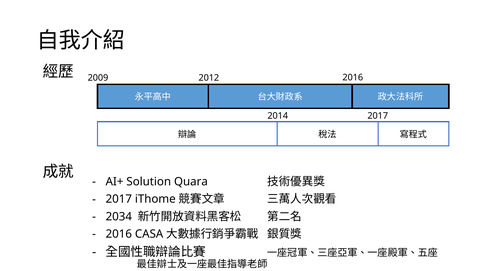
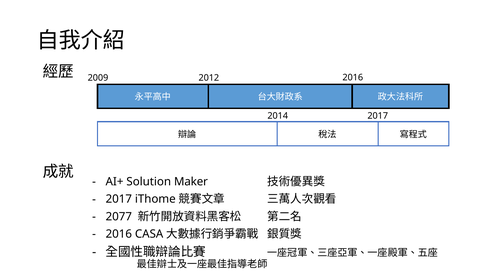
Quara: Quara -> Maker (191, 181)
2034: 2034 -> 2077 (119, 216)
